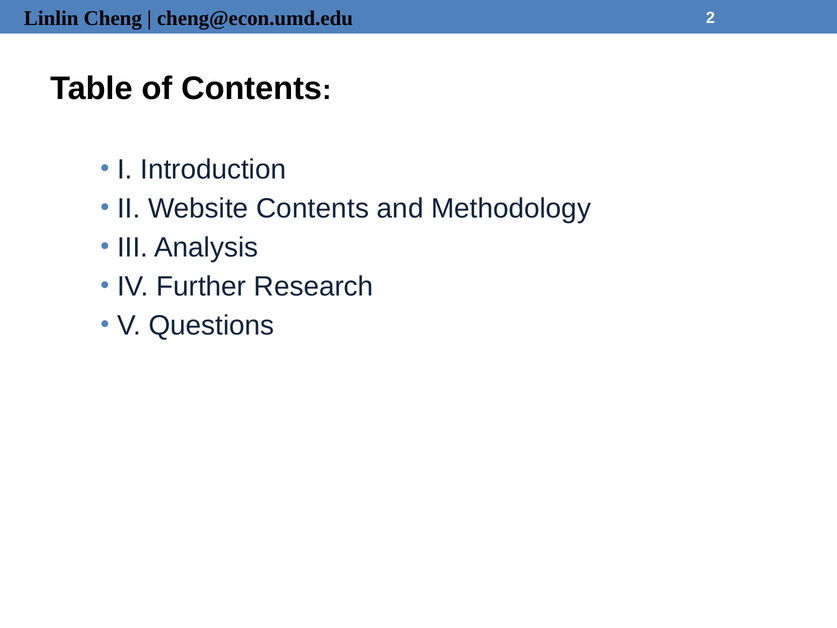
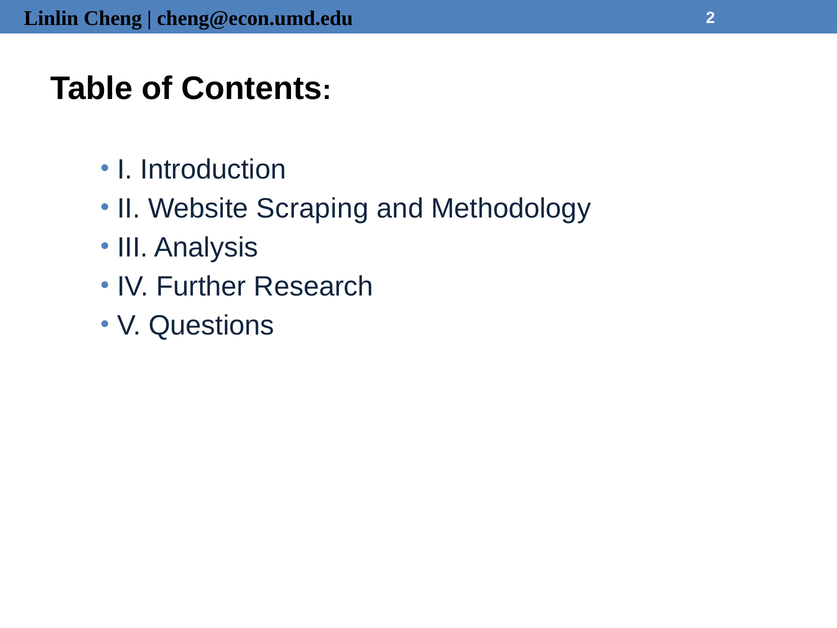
Website Contents: Contents -> Scraping (312, 208)
